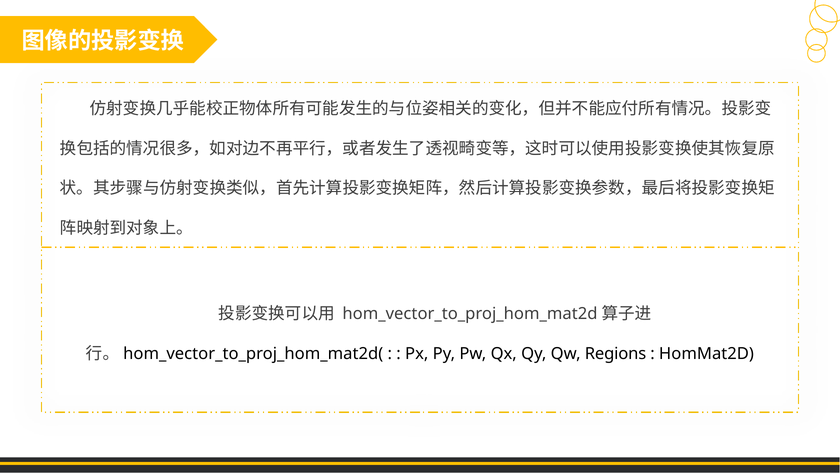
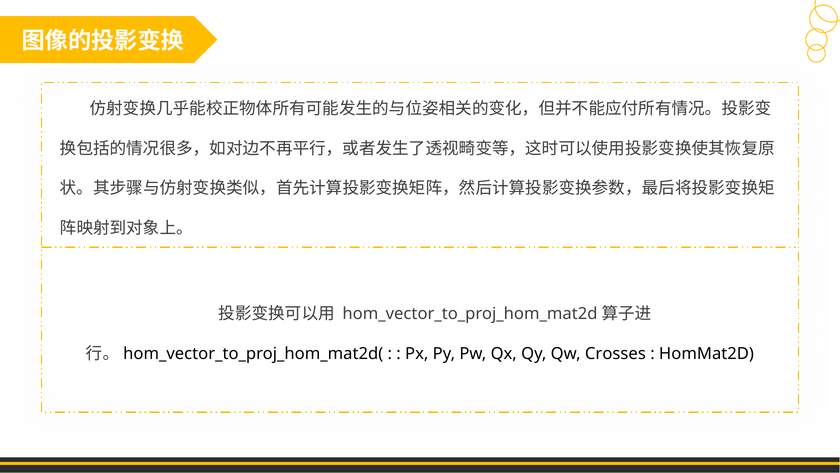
Regions: Regions -> Crosses (615, 353)
